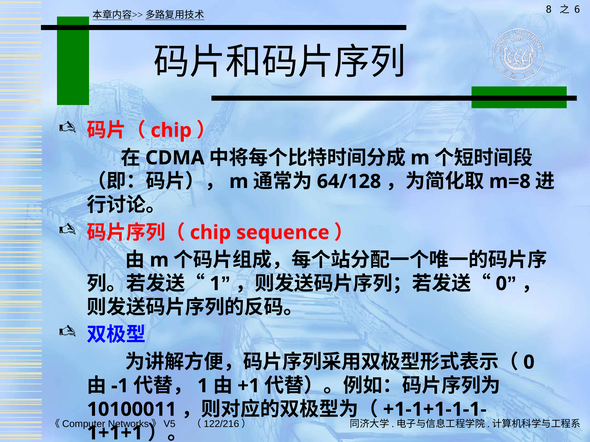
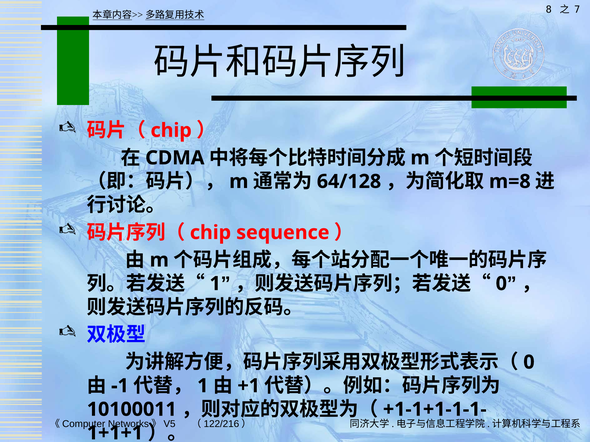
6: 6 -> 7 (577, 10)
